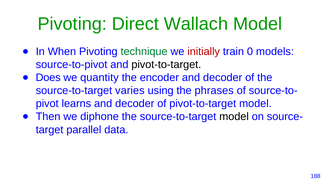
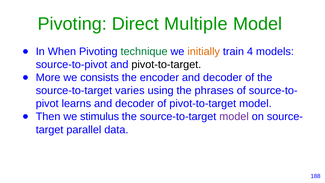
Wallach: Wallach -> Multiple (196, 24)
initially colour: red -> orange (204, 52)
0: 0 -> 4 (250, 52)
Does: Does -> More (48, 78)
quantity: quantity -> consists (100, 78)
diphone: diphone -> stimulus (100, 117)
model colour: black -> purple (234, 117)
